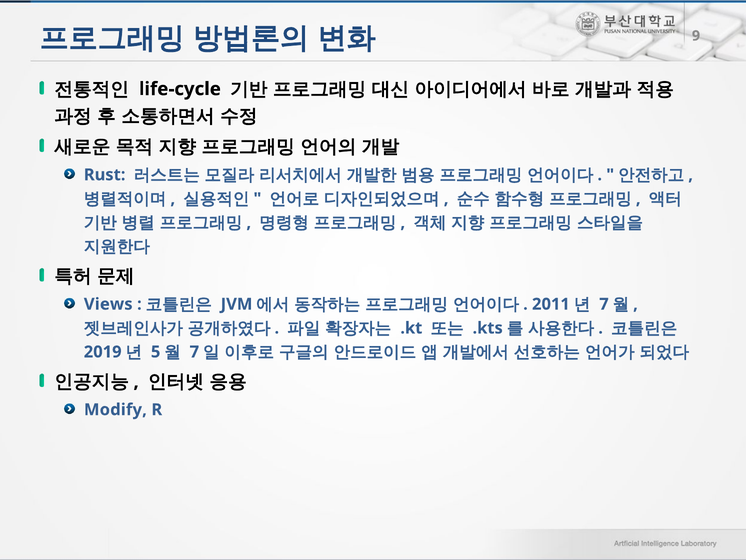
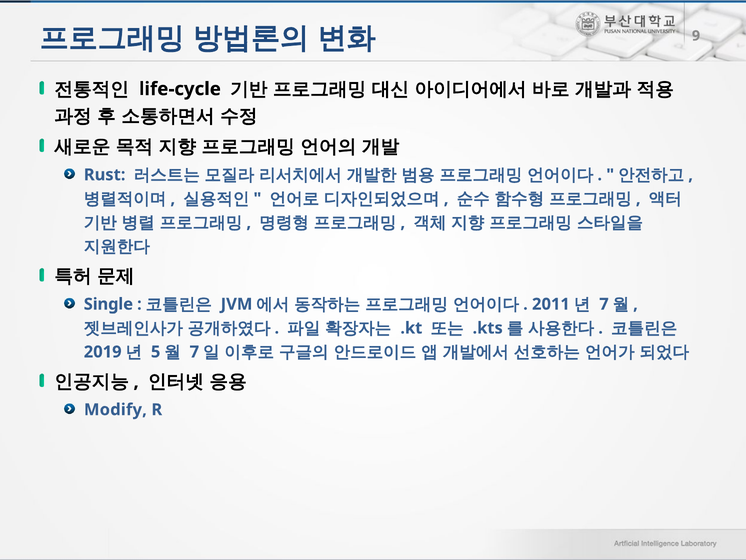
Views: Views -> Single (108, 304)
